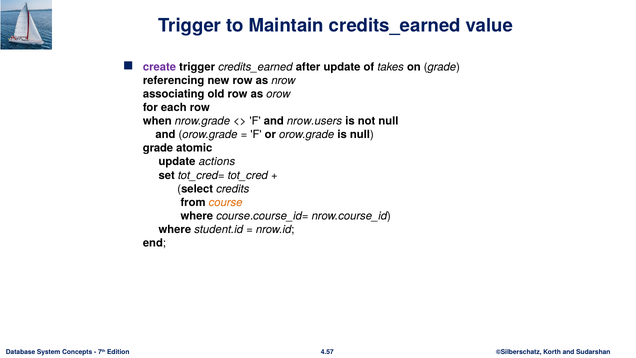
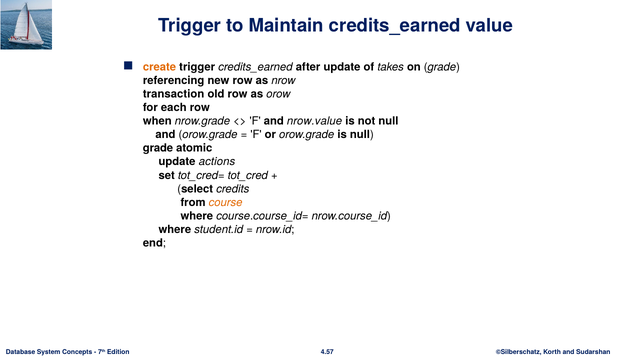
create colour: purple -> orange (160, 67)
associating: associating -> transaction (174, 94)
nrow.users: nrow.users -> nrow.value (315, 121)
